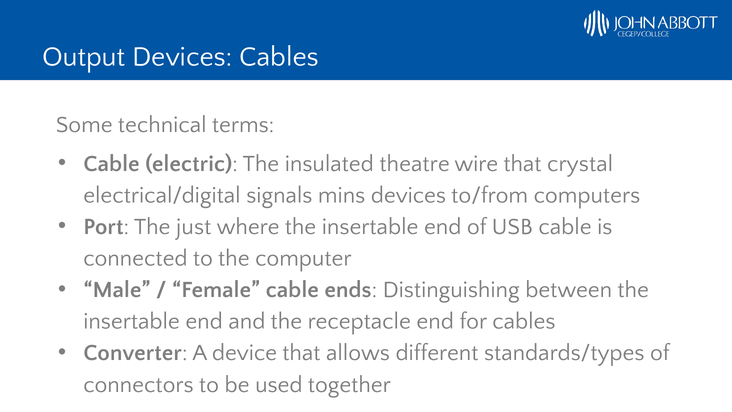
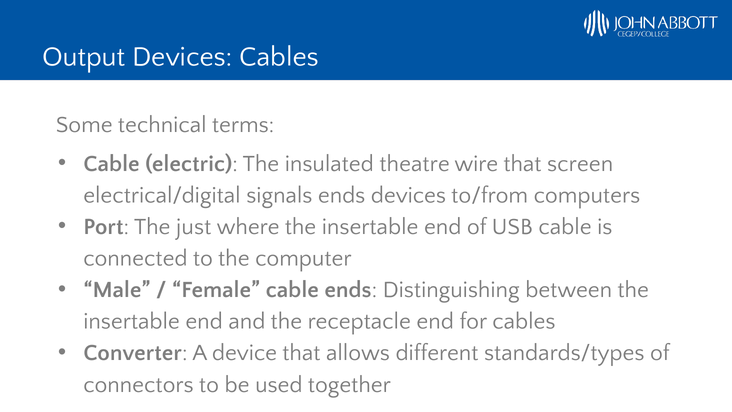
crystal: crystal -> screen (580, 163)
signals mins: mins -> ends (342, 195)
